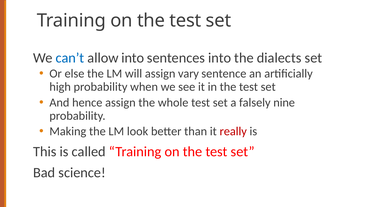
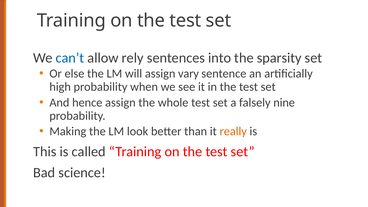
allow into: into -> rely (133, 58)
dialects: dialects -> sparsity (279, 58)
really colour: red -> orange (233, 131)
